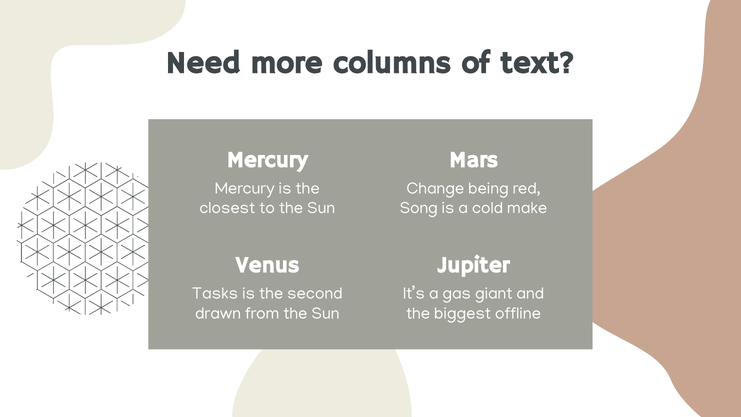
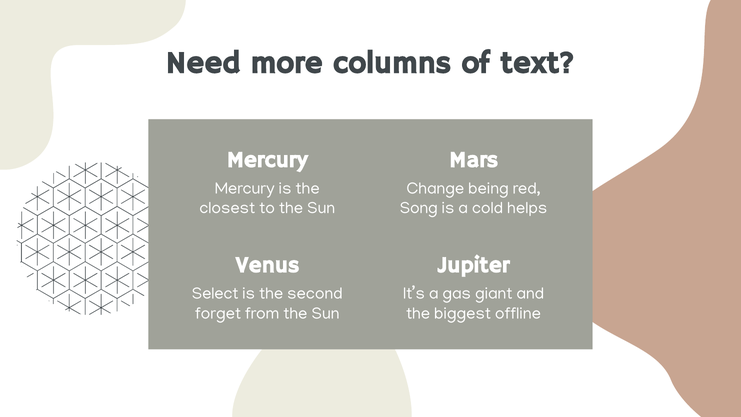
make: make -> helps (527, 208)
Tasks: Tasks -> Select (215, 293)
drawn: drawn -> forget (218, 313)
